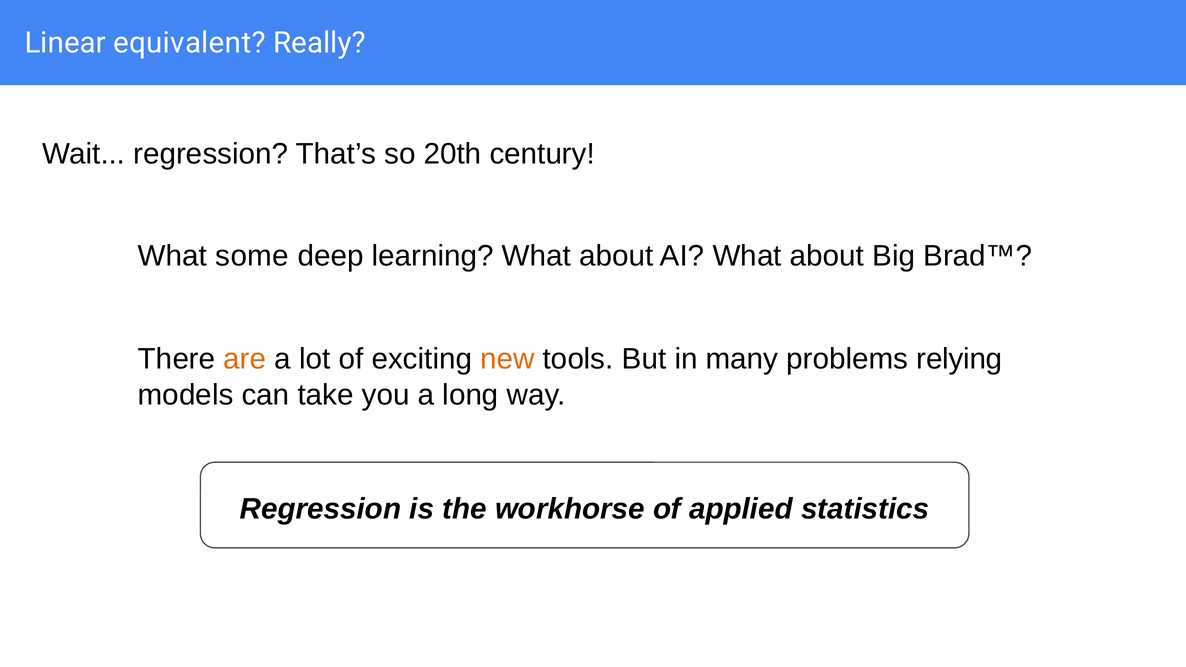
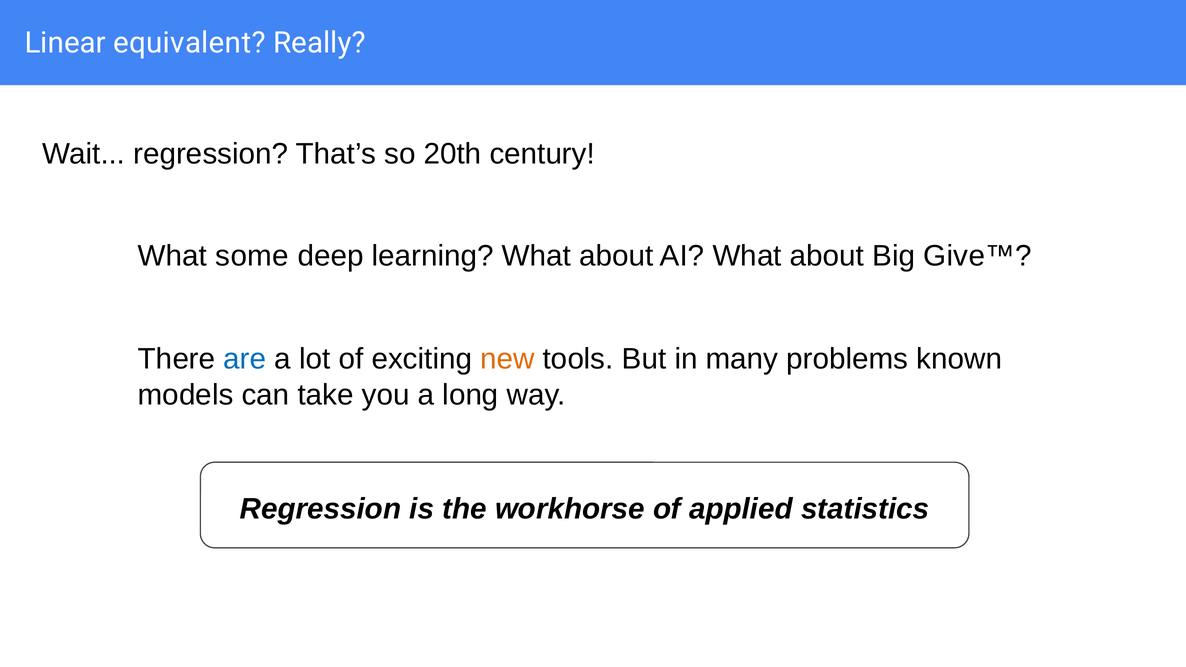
Brad™: Brad™ -> Give™ (978, 256)
are colour: orange -> blue (245, 359)
relying: relying -> known (959, 359)
